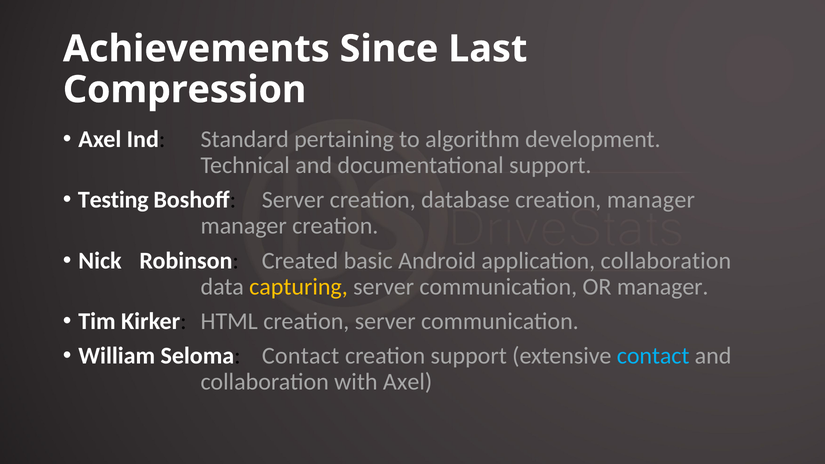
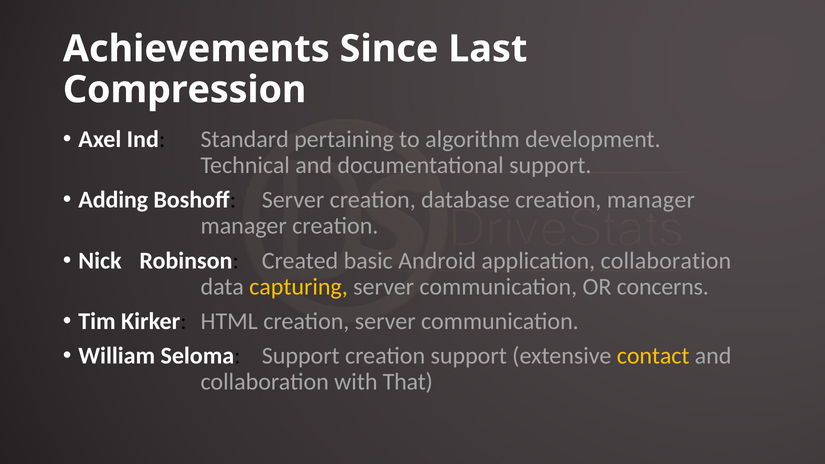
Testing: Testing -> Adding (113, 200)
OR manager: manager -> concerns (663, 287)
Seloma Contact: Contact -> Support (301, 356)
contact colour: light blue -> yellow (653, 356)
with Axel: Axel -> That (408, 382)
